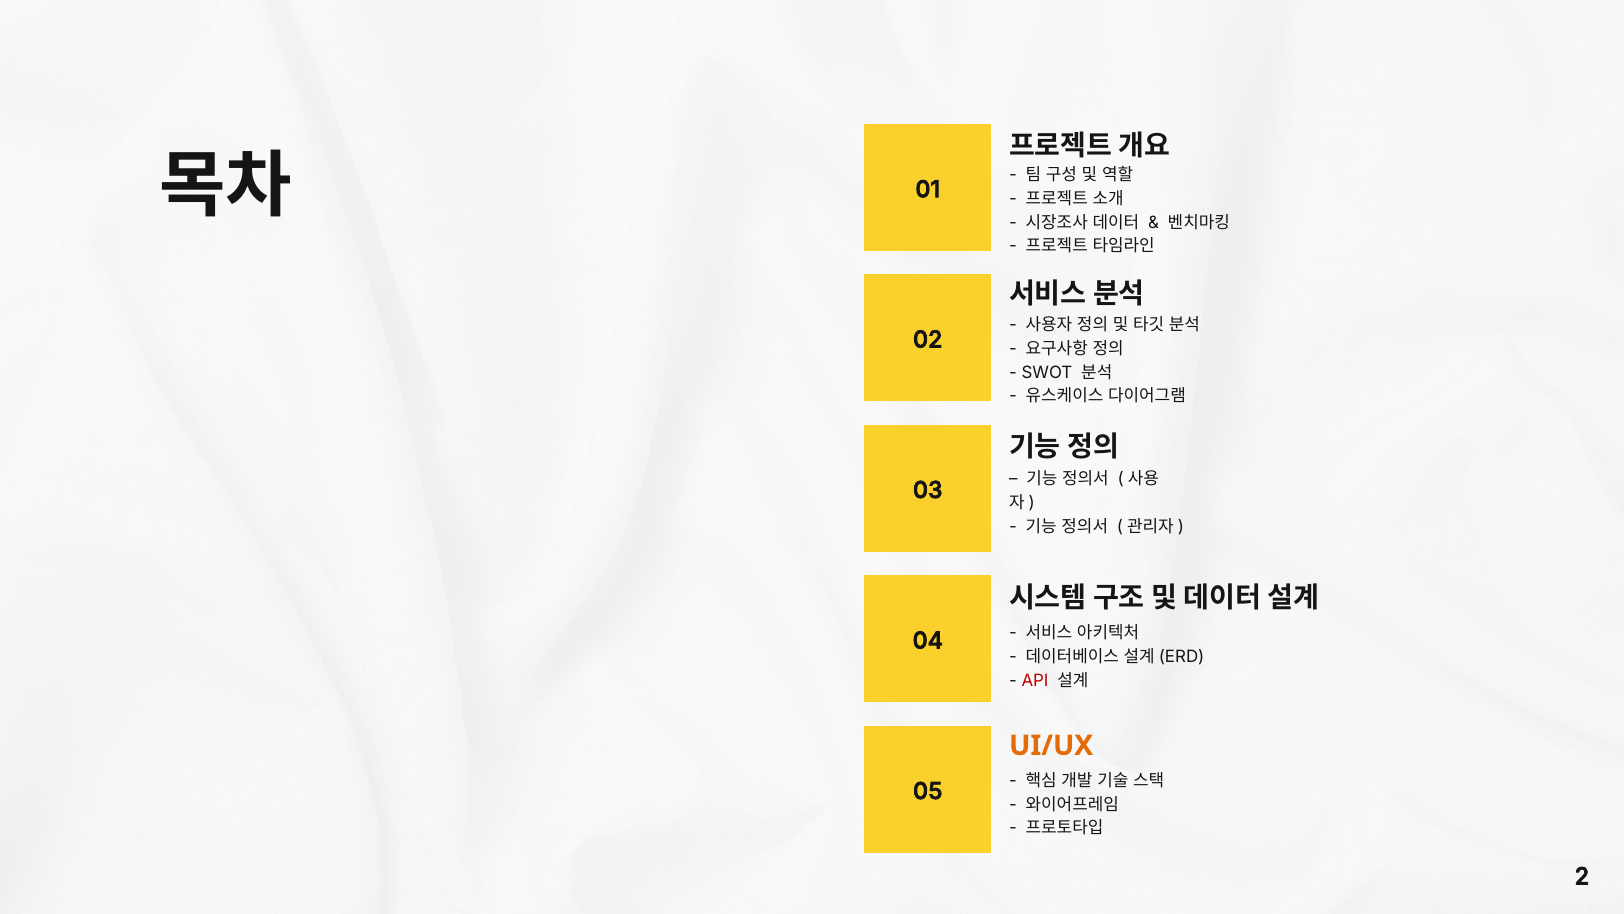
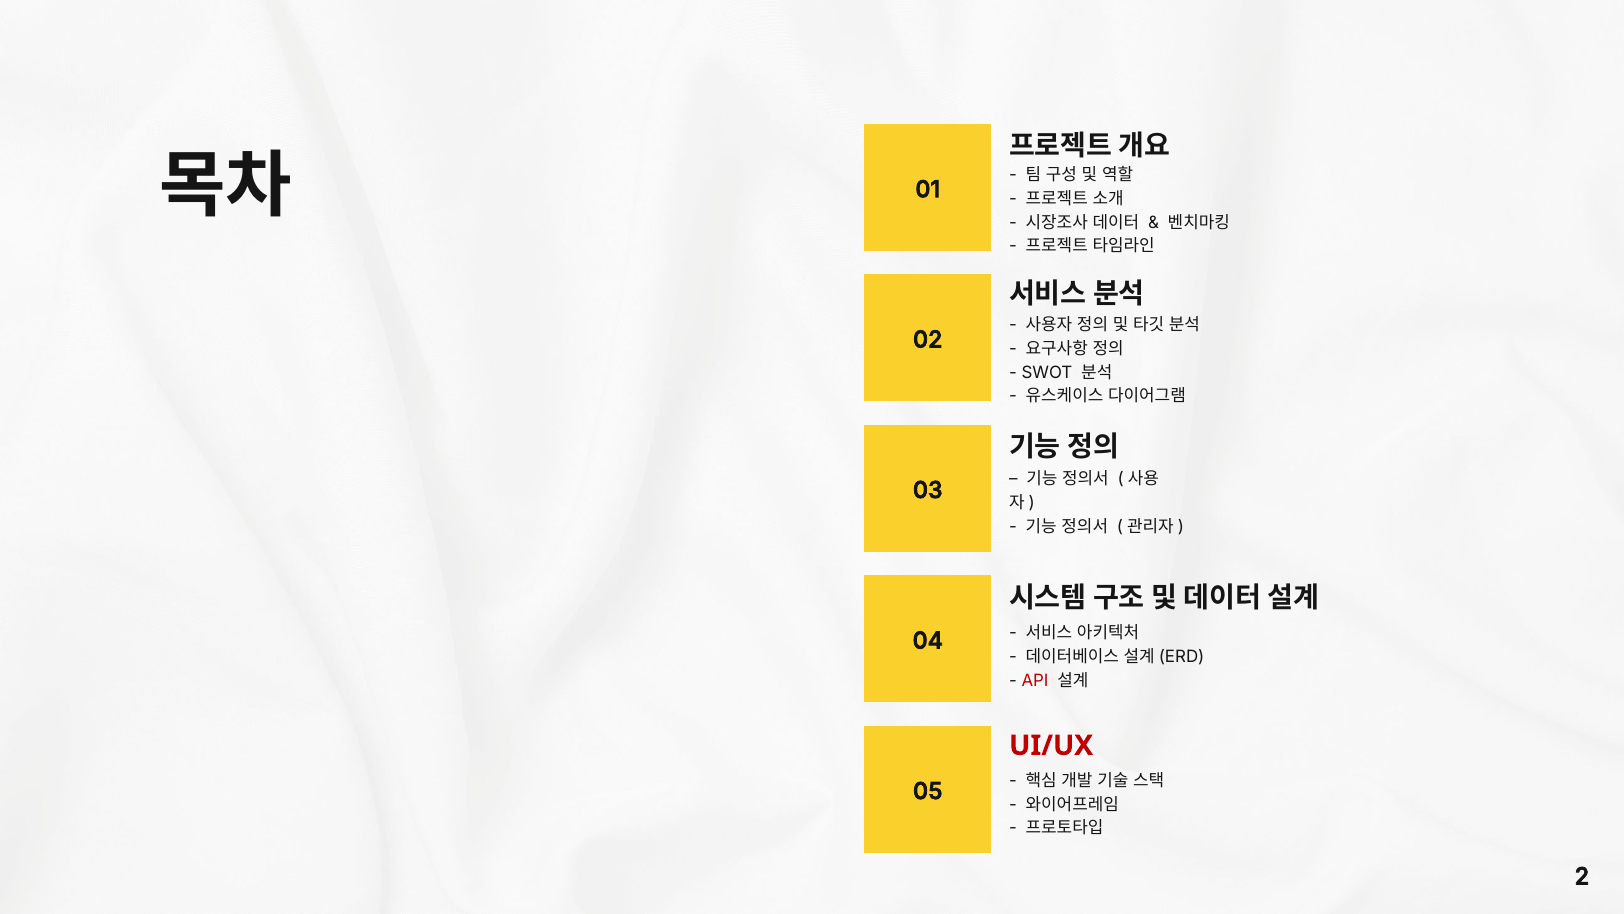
UI/UX colour: orange -> red (1051, 745)
